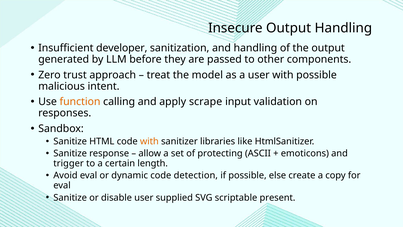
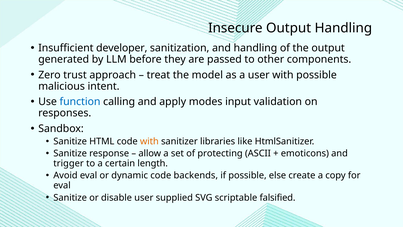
function colour: orange -> blue (80, 102)
scrape: scrape -> modes (206, 102)
detection: detection -> backends (196, 175)
present: present -> falsified (278, 197)
